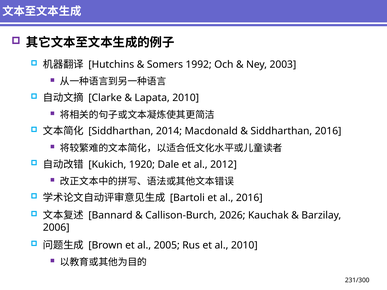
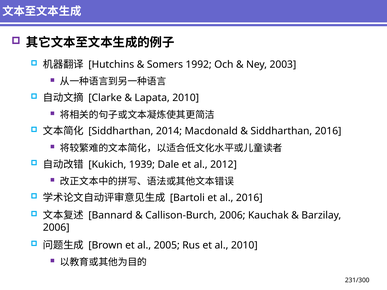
1920: 1920 -> 1939 (142, 165)
Callison-Burch 2026: 2026 -> 2006 (232, 215)
